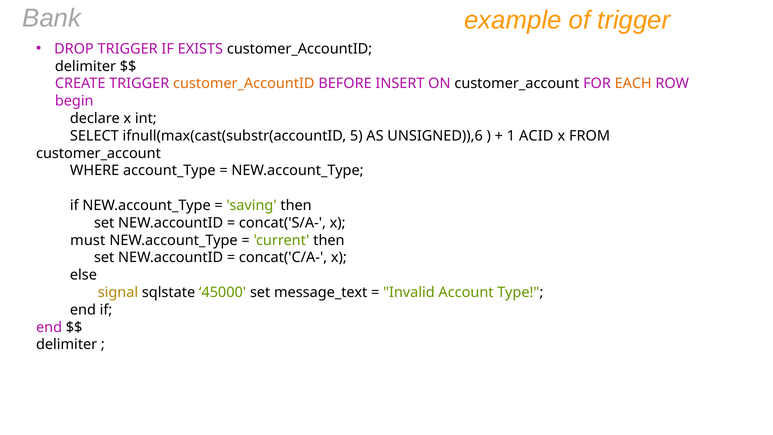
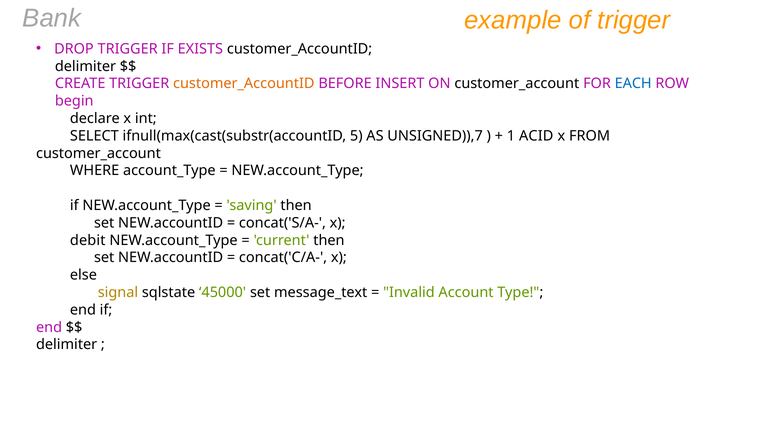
EACH colour: orange -> blue (633, 84)
UNSIGNED)),6: UNSIGNED)),6 -> UNSIGNED)),7 (435, 136)
must: must -> debit (88, 240)
